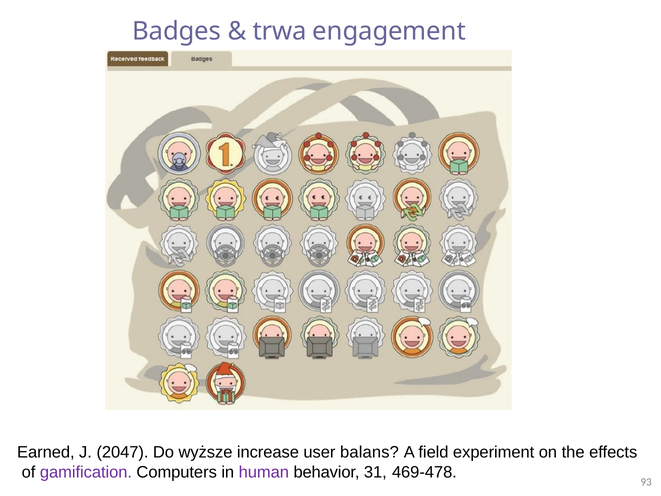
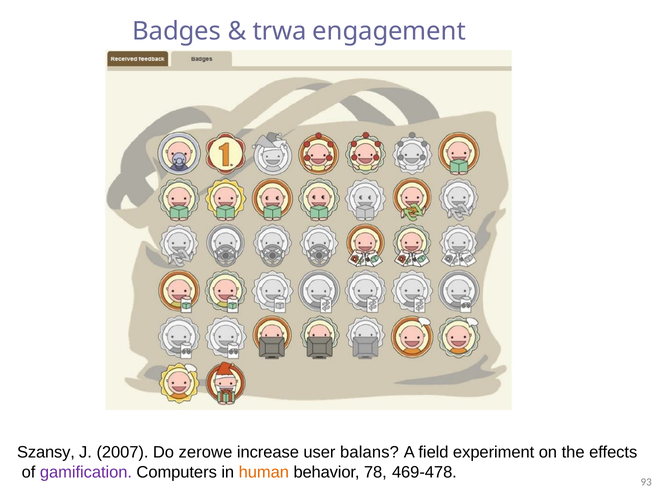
Earned: Earned -> Szansy (46, 452)
2047: 2047 -> 2007 (123, 452)
wyższe: wyższe -> zerowe (205, 452)
human colour: purple -> orange (264, 472)
31: 31 -> 78 (375, 472)
